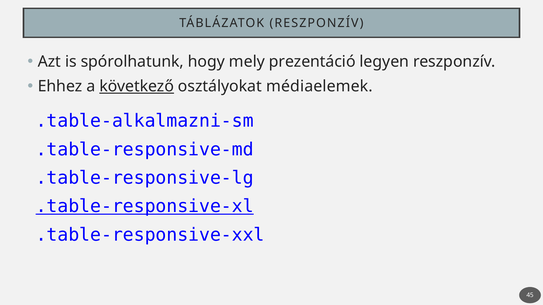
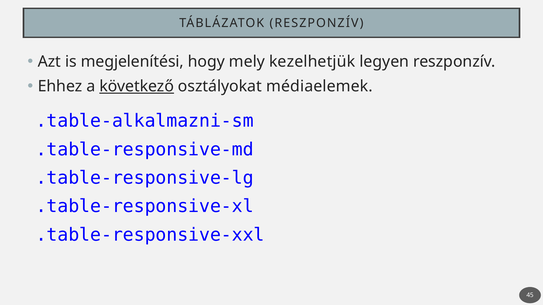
spórolhatunk: spórolhatunk -> megjelenítési (132, 62)
prezentáció: prezentáció -> kezelhetjük (312, 62)
.table-responsive-xl underline: present -> none (145, 207)
